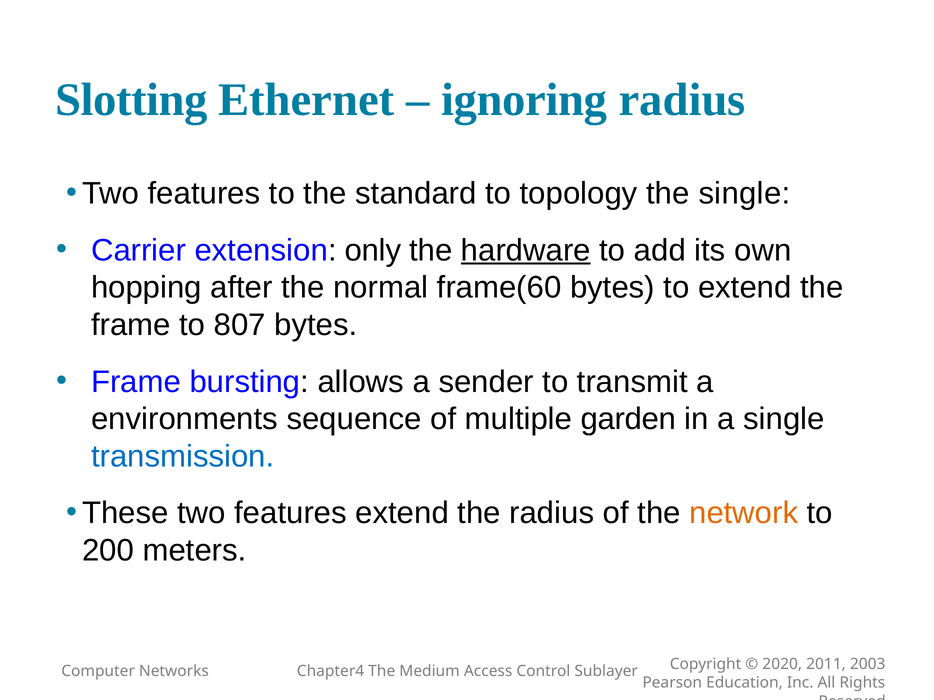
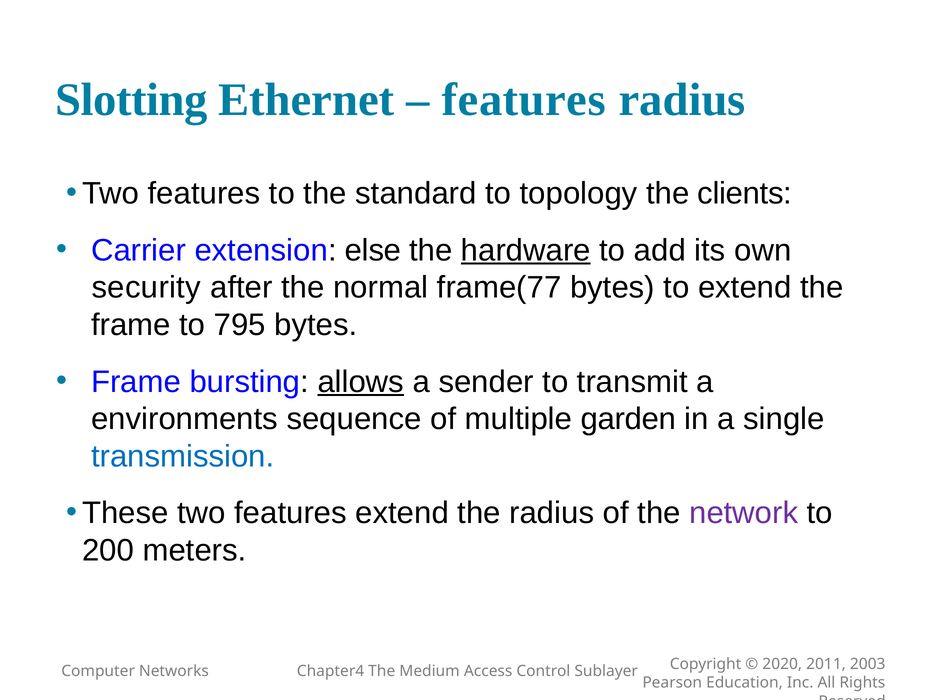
ignoring: ignoring -> features (524, 100)
the single: single -> clients (745, 194)
only: only -> else (373, 250)
hopping: hopping -> security (146, 288)
frame(60: frame(60 -> frame(77 (499, 288)
807: 807 -> 795 (240, 325)
allows underline: none -> present (361, 382)
network colour: orange -> purple (744, 514)
